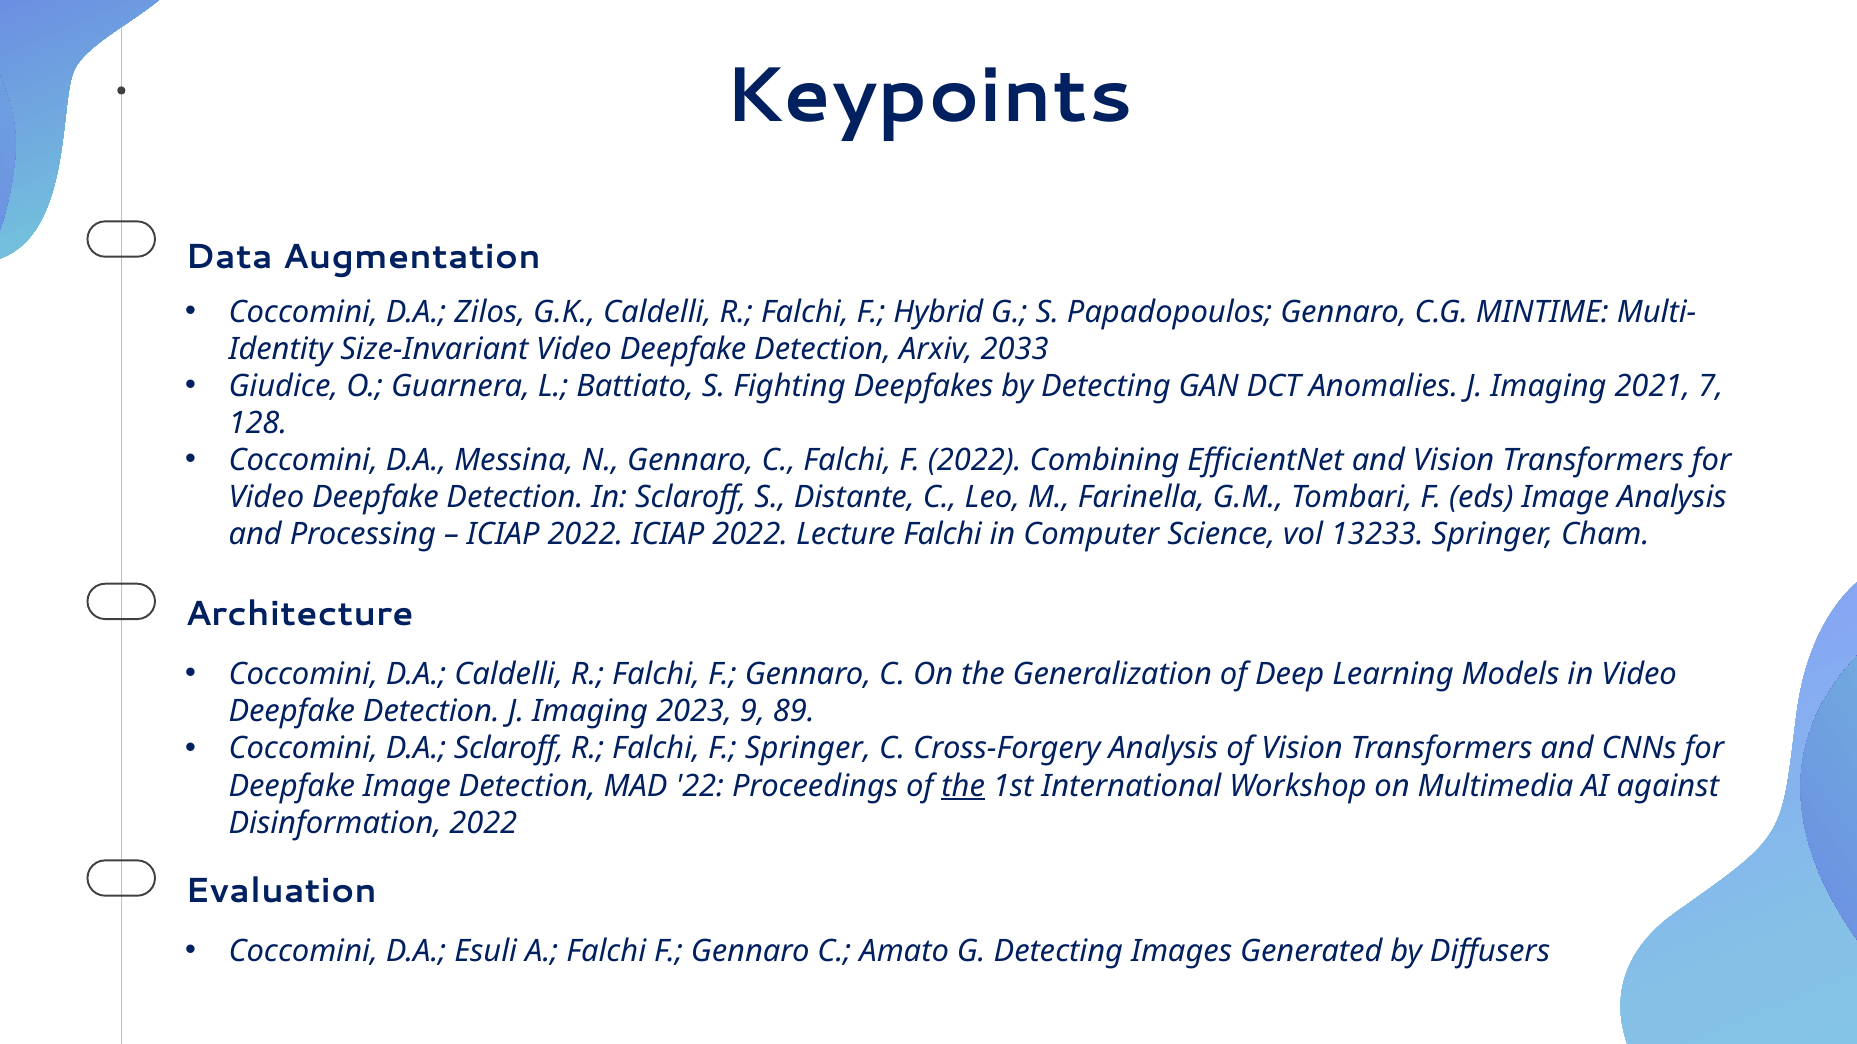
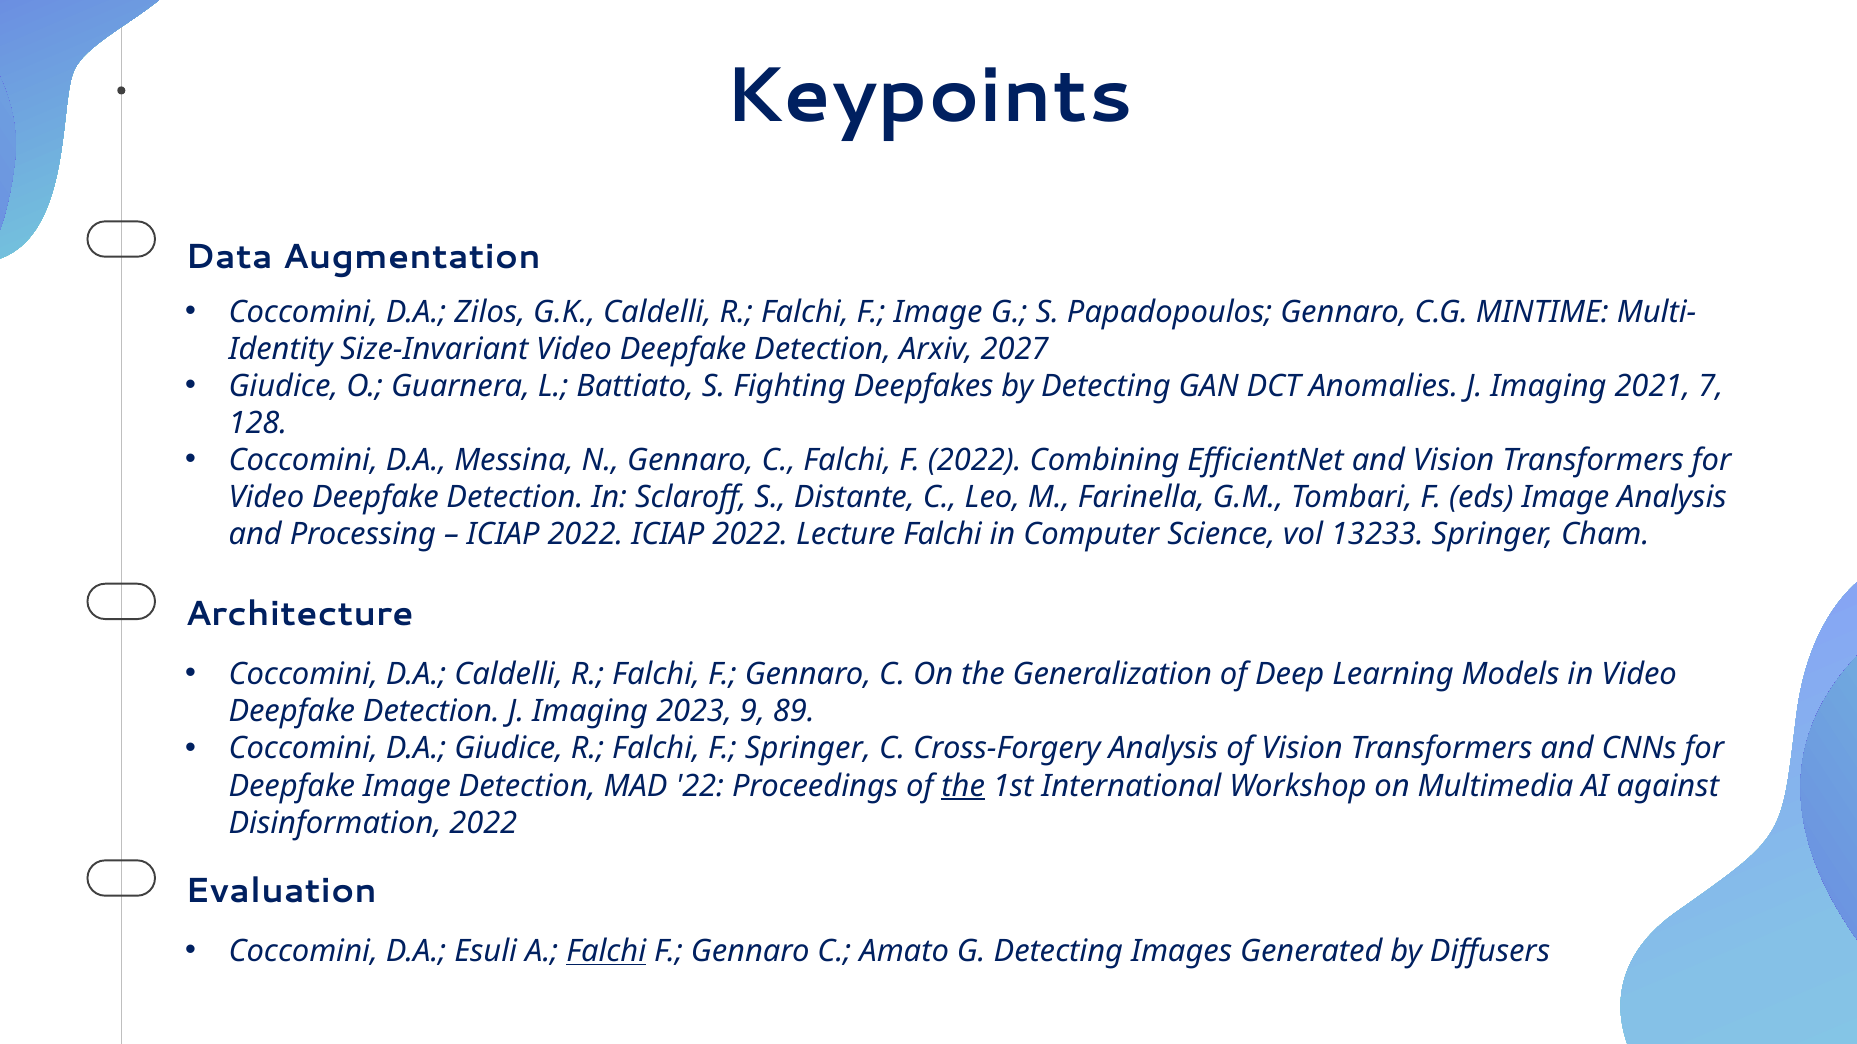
F Hybrid: Hybrid -> Image (938, 312)
2033: 2033 -> 2027 (1015, 349)
D.A Sclaroff: Sclaroff -> Giudice (509, 749)
Falchi underline: none -> present (606, 952)
